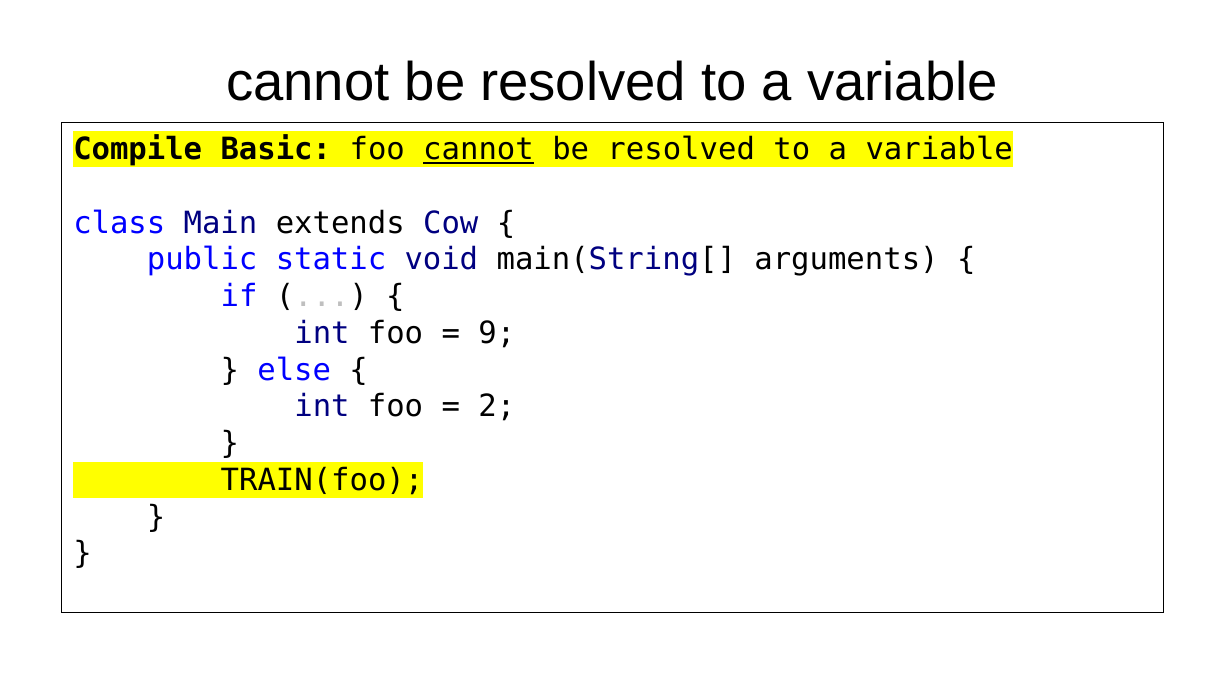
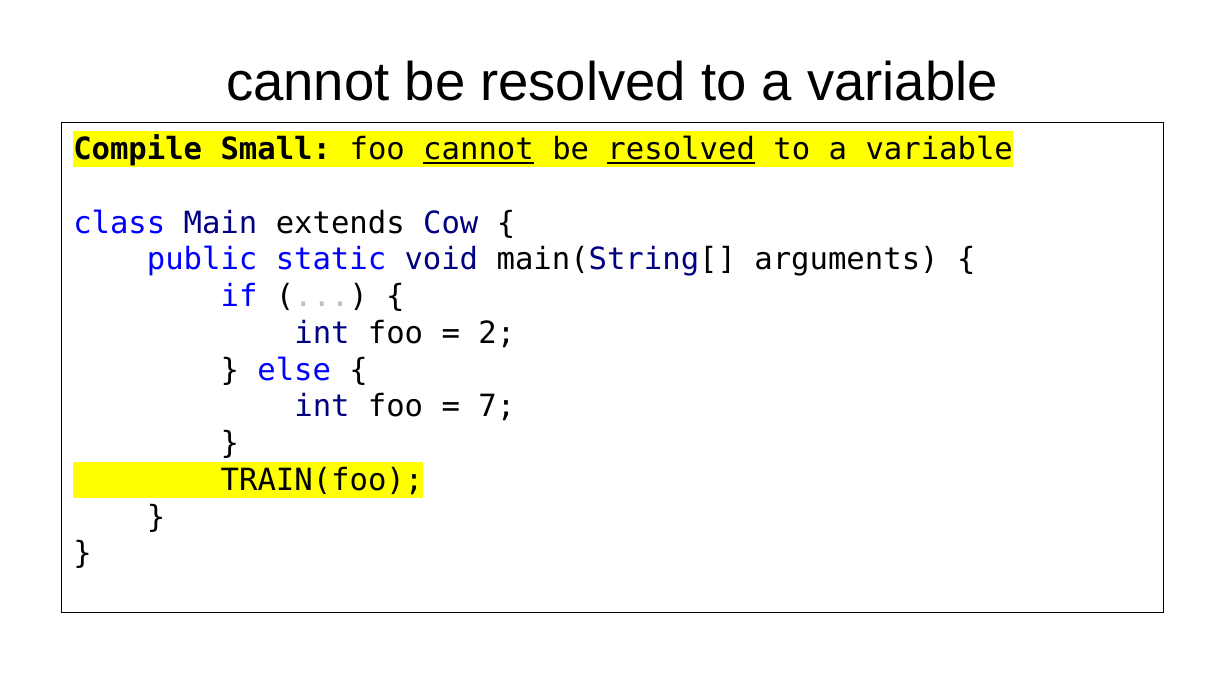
Basic: Basic -> Small (276, 150)
resolved underline: none -> present (681, 150)
9: 9 -> 2 (497, 333)
2: 2 -> 7 (497, 407)
